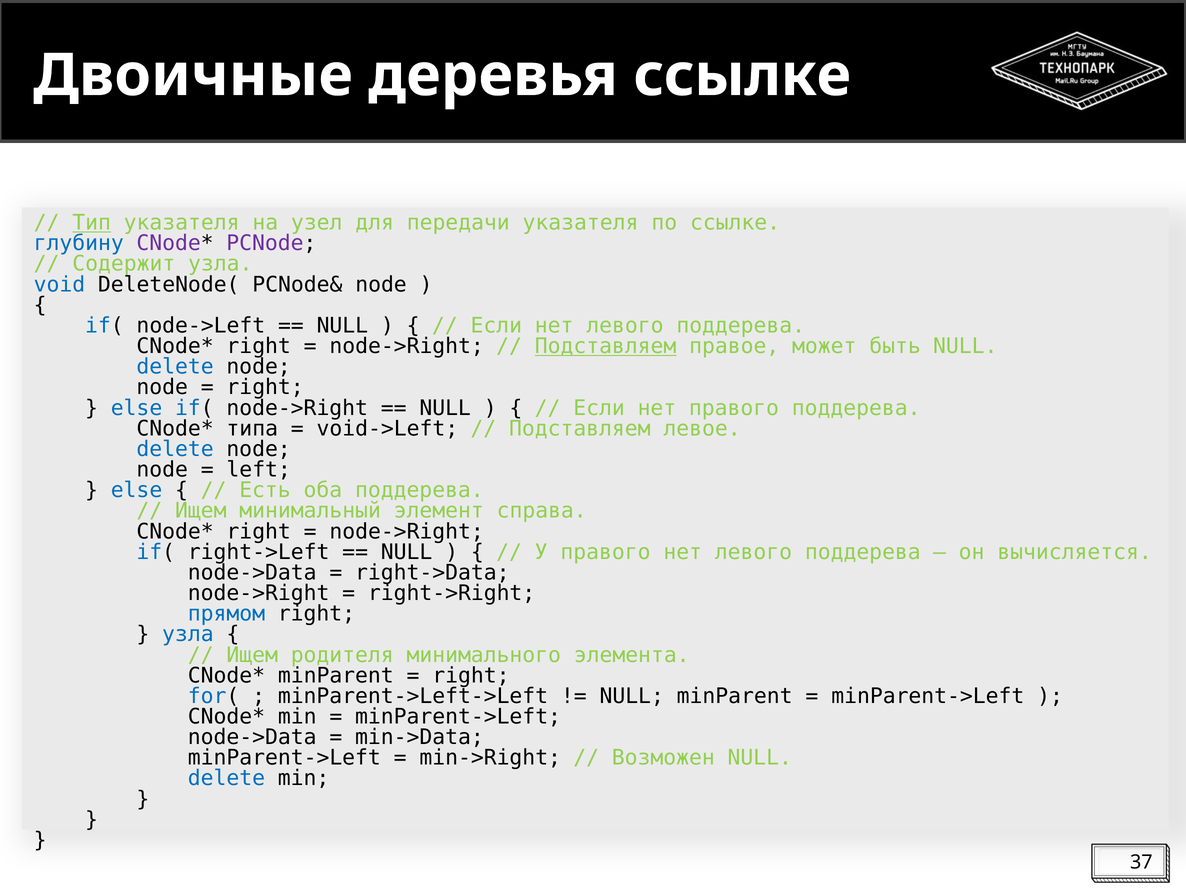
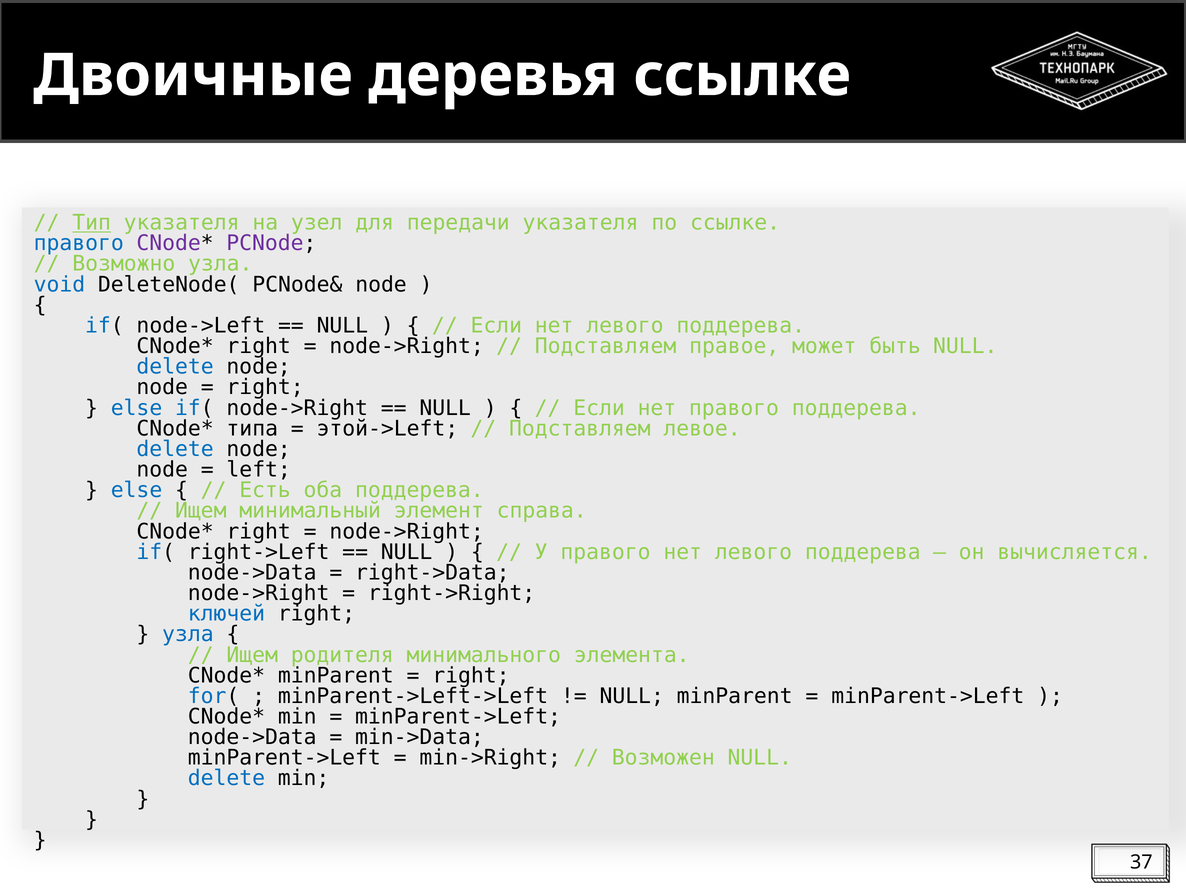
глубину: глубину -> правого (79, 243)
Содержит: Содержит -> Возможно (124, 264)
Подставляем underline: present -> none (606, 346)
void->Left: void->Left -> этой->Left (387, 429)
прямом: прямом -> ключей (226, 614)
